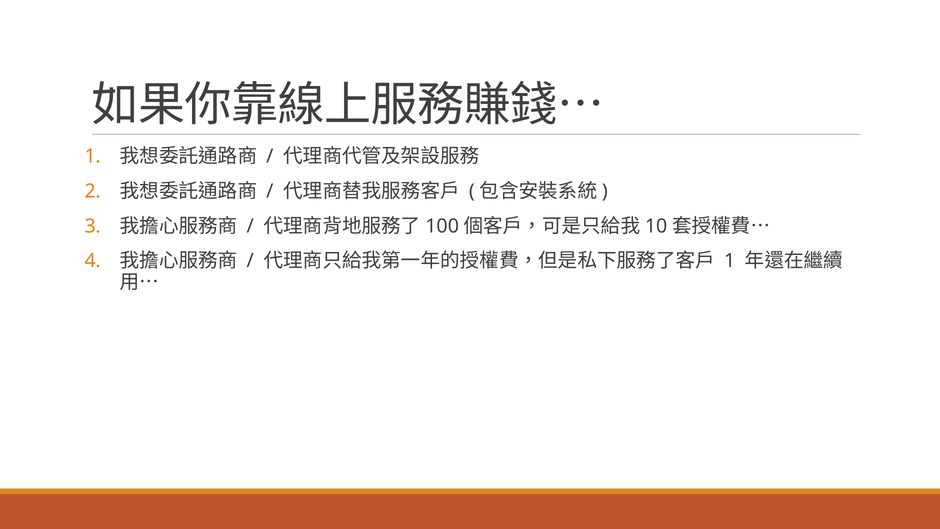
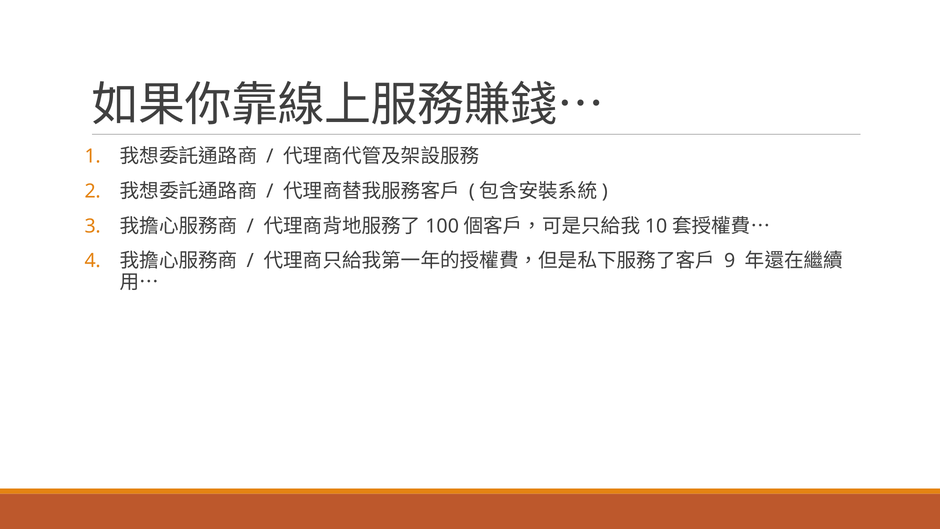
1: 1 -> 9 (730, 261)
